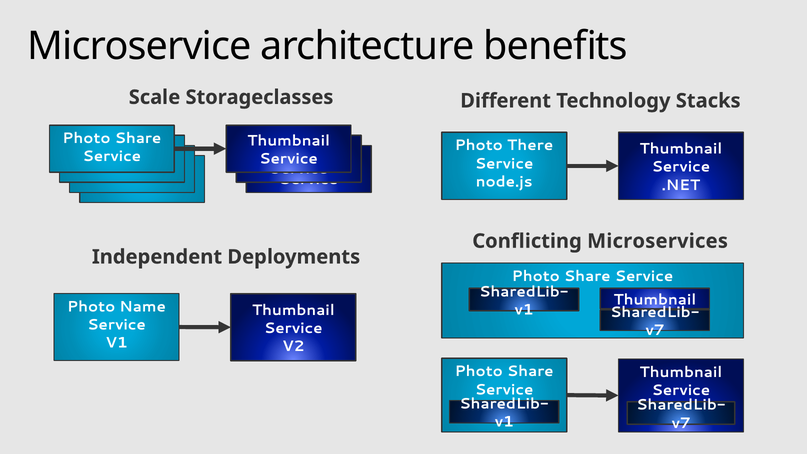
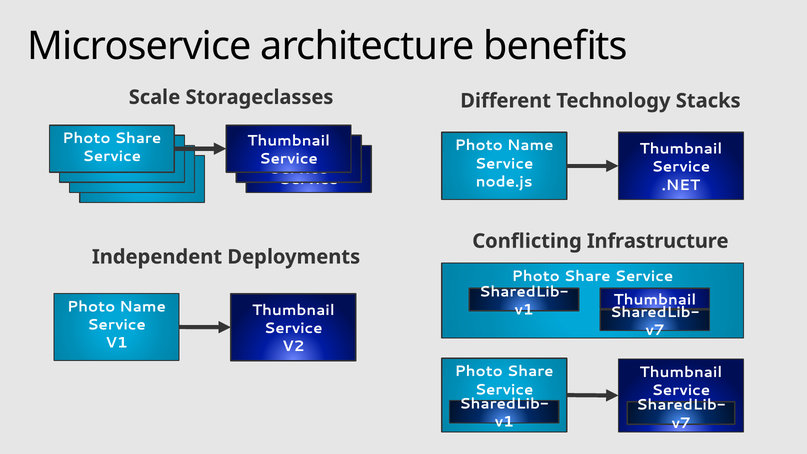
There: There -> Name (530, 145)
Microservices: Microservices -> Infrastructure (658, 241)
